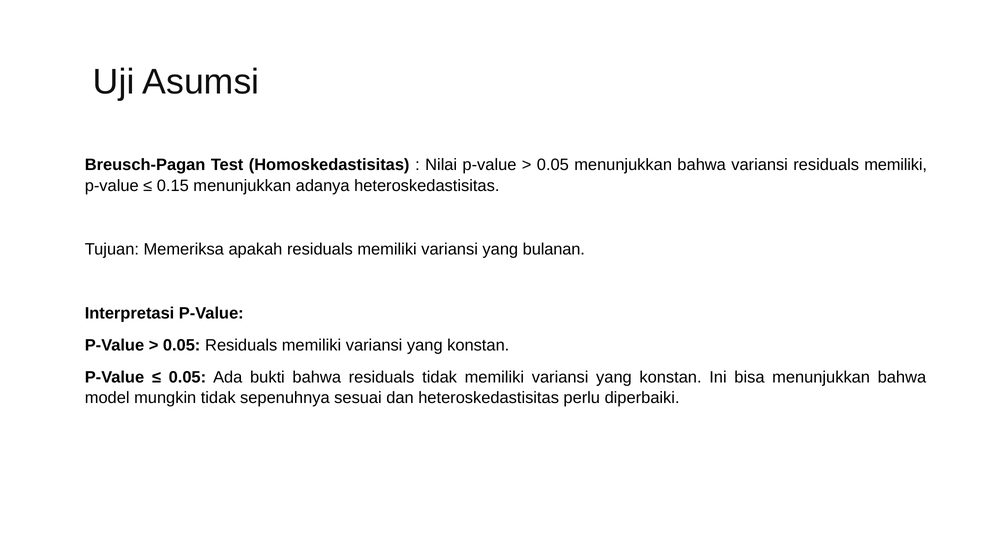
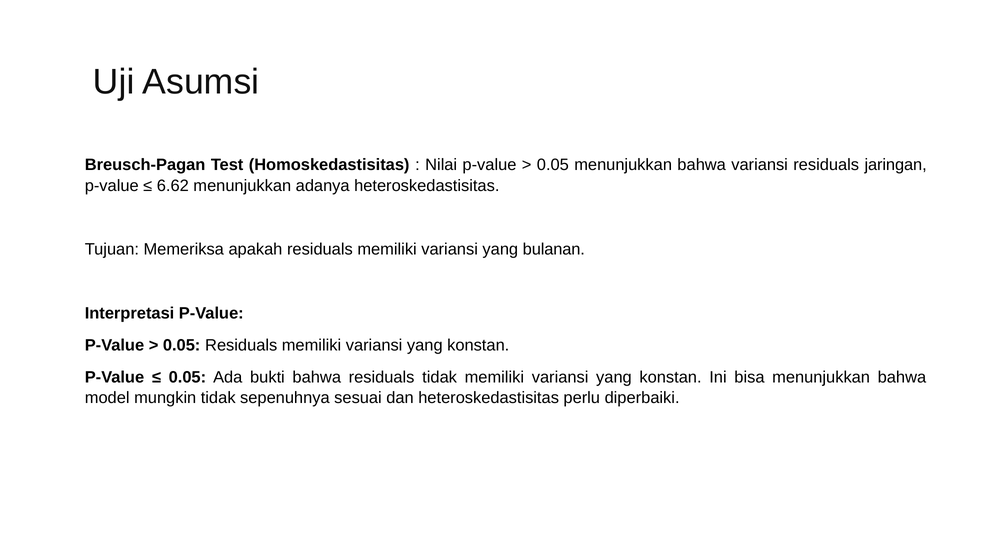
variansi residuals memiliki: memiliki -> jaringan (896, 165)
0.15: 0.15 -> 6.62 (173, 186)
